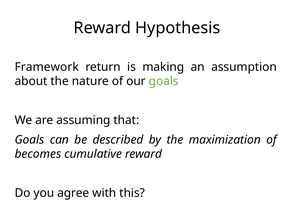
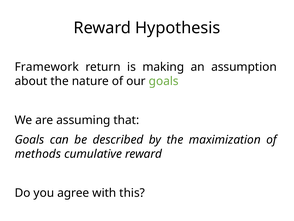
becomes: becomes -> methods (38, 154)
